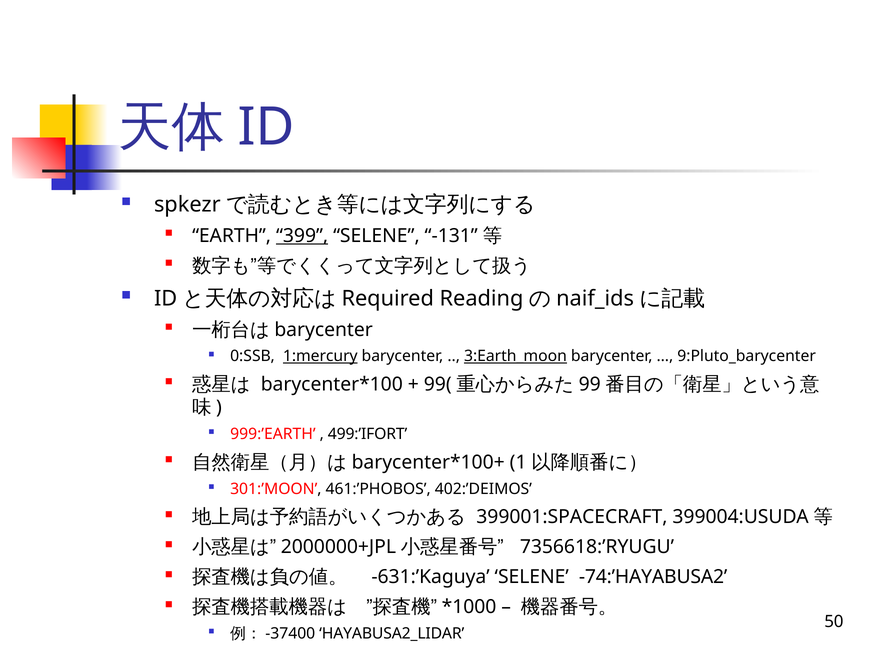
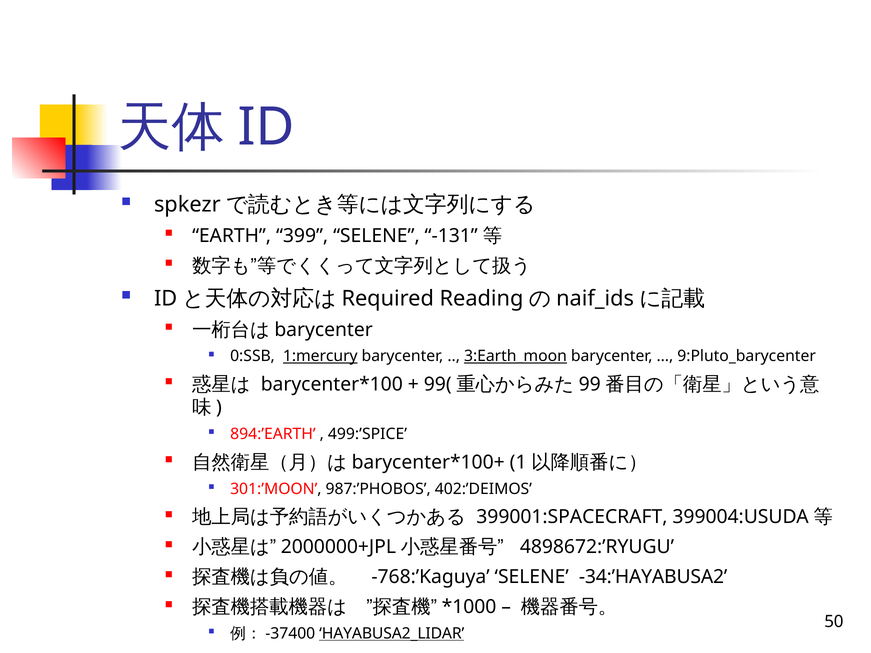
399 underline: present -> none (302, 236)
999:’EARTH: 999:’EARTH -> 894:’EARTH (273, 434)
499:’IFORT: 499:’IFORT -> 499:’SPICE (367, 434)
461:’PHOBOS: 461:’PHOBOS -> 987:’PHOBOS (378, 489)
7356618:’RYUGU: 7356618:’RYUGU -> 4898672:’RYUGU (597, 547)
-631:’Kaguya: -631:’Kaguya -> -768:’Kaguya (431, 577)
-74:’HAYABUSA2: -74:’HAYABUSA2 -> -34:’HAYABUSA2 (653, 577)
HAYABUSA2_LIDAR underline: none -> present (392, 634)
